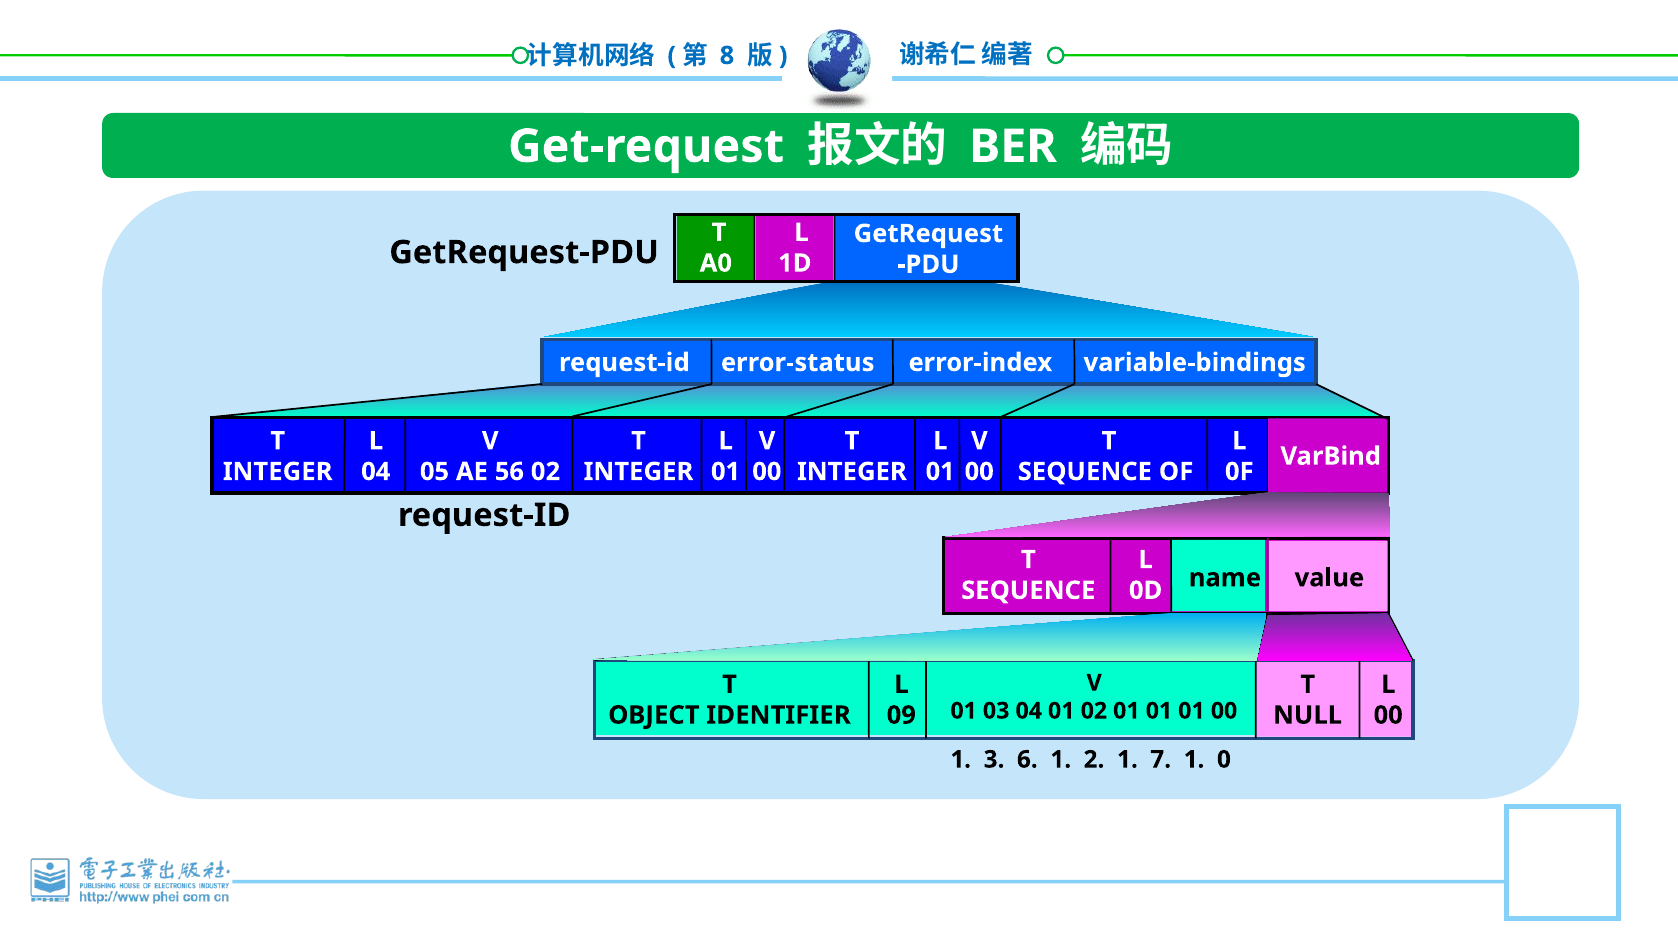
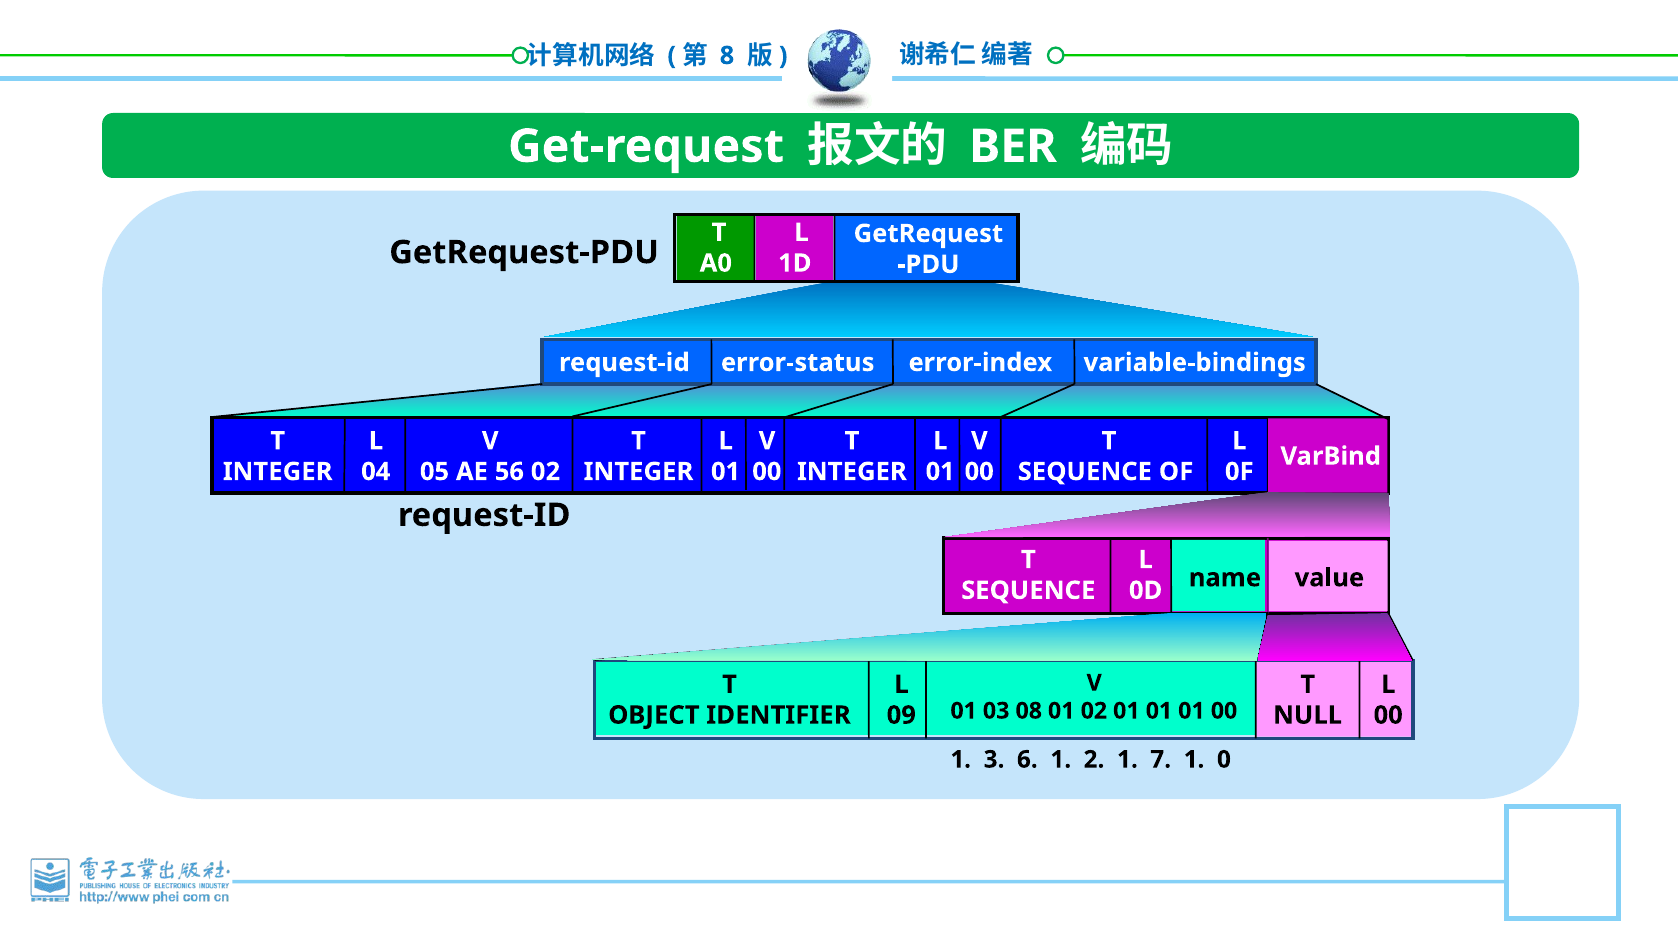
03 04: 04 -> 08 (1029, 711)
